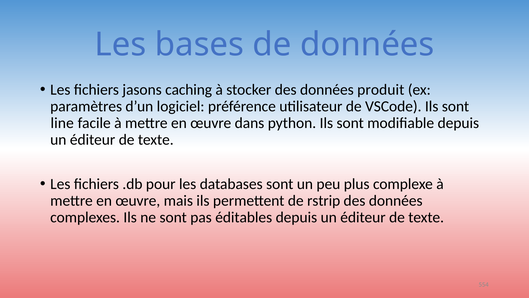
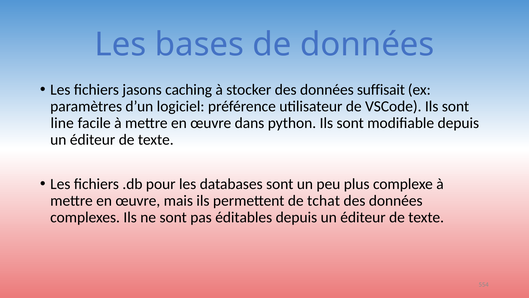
produit: produit -> suffisait (381, 89)
rstrip: rstrip -> tchat (324, 200)
